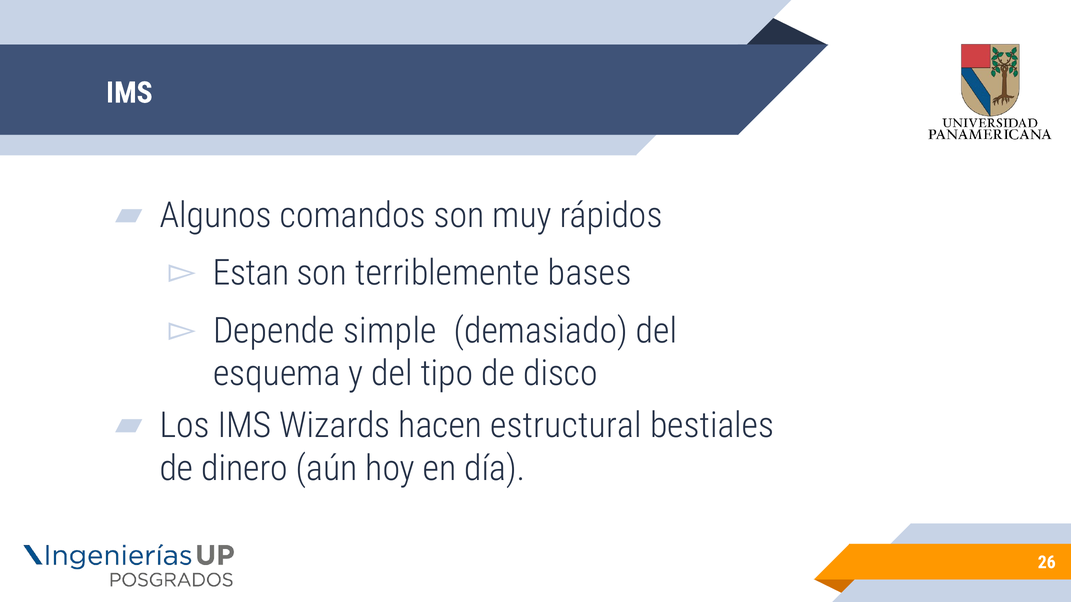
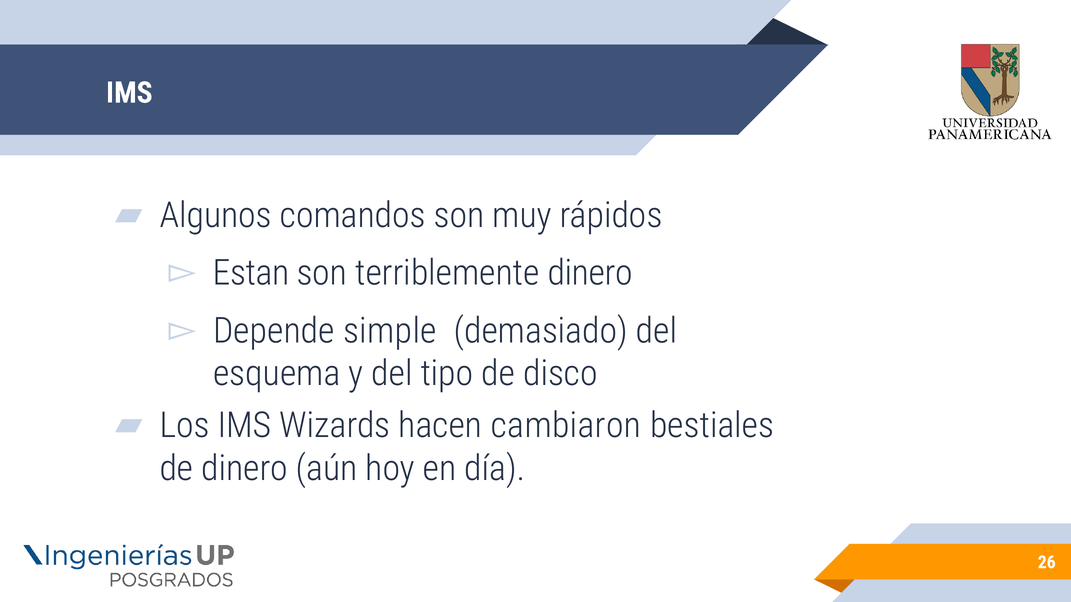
terriblemente bases: bases -> dinero (590, 273)
estructural: estructural -> cambiaron (566, 426)
